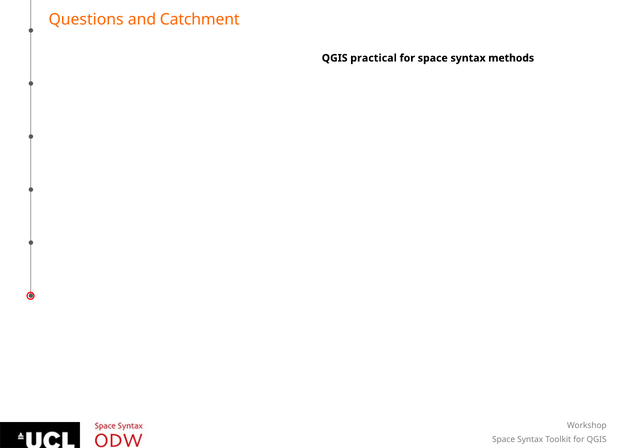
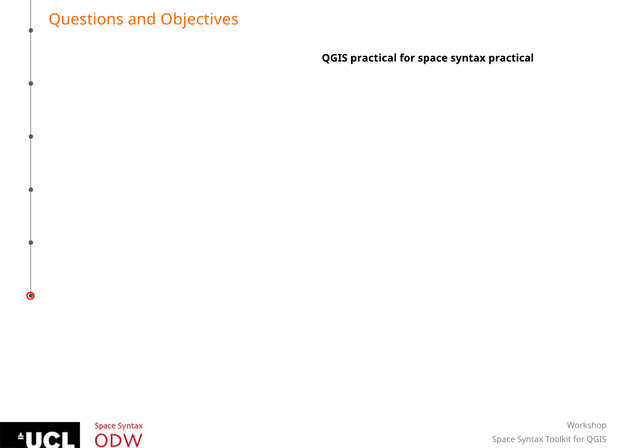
Catchment: Catchment -> Objectives (200, 20)
syntax methods: methods -> practical (511, 58)
